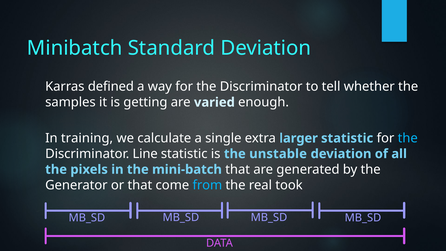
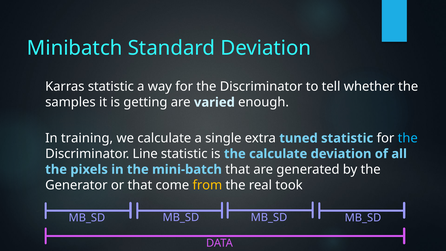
Karras defined: defined -> statistic (111, 87)
larger: larger -> tuned (298, 138)
the unstable: unstable -> calculate (278, 154)
from colour: light blue -> yellow (207, 185)
